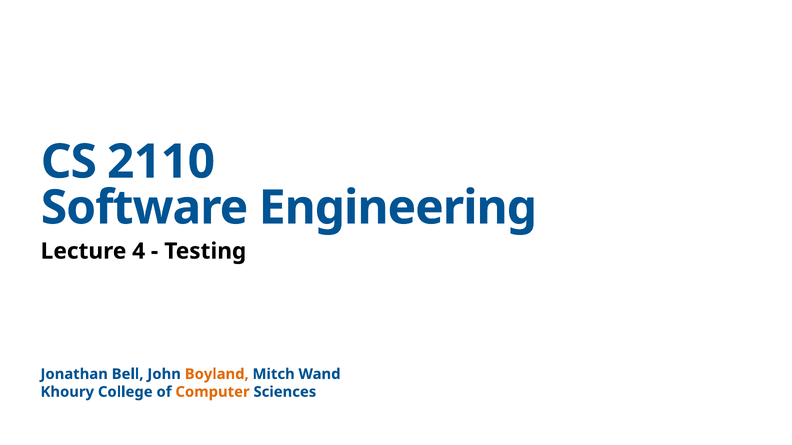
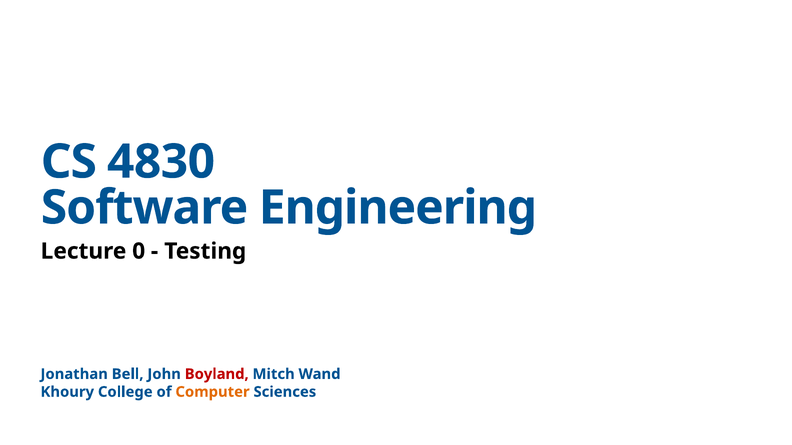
2110: 2110 -> 4830 (161, 162)
4: 4 -> 0 (139, 251)
Boyland colour: orange -> red (217, 374)
